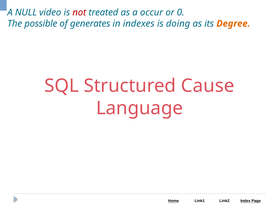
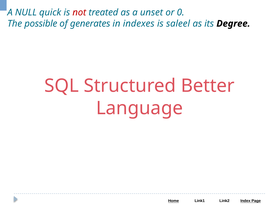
video: video -> quick (50, 12)
occur: occur -> unset (152, 12)
doing: doing -> saleel (178, 24)
Degree colour: orange -> black (233, 24)
Cause: Cause -> Better (208, 86)
